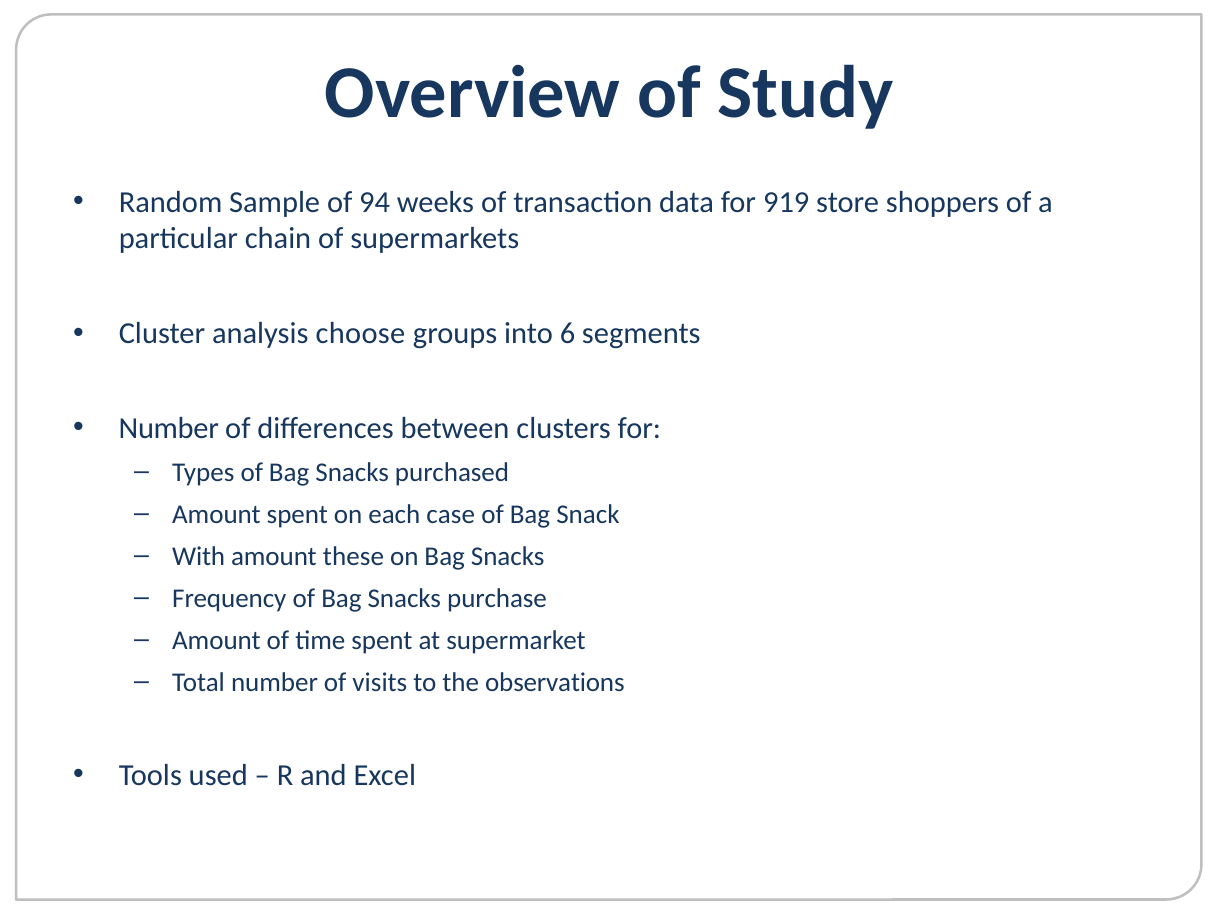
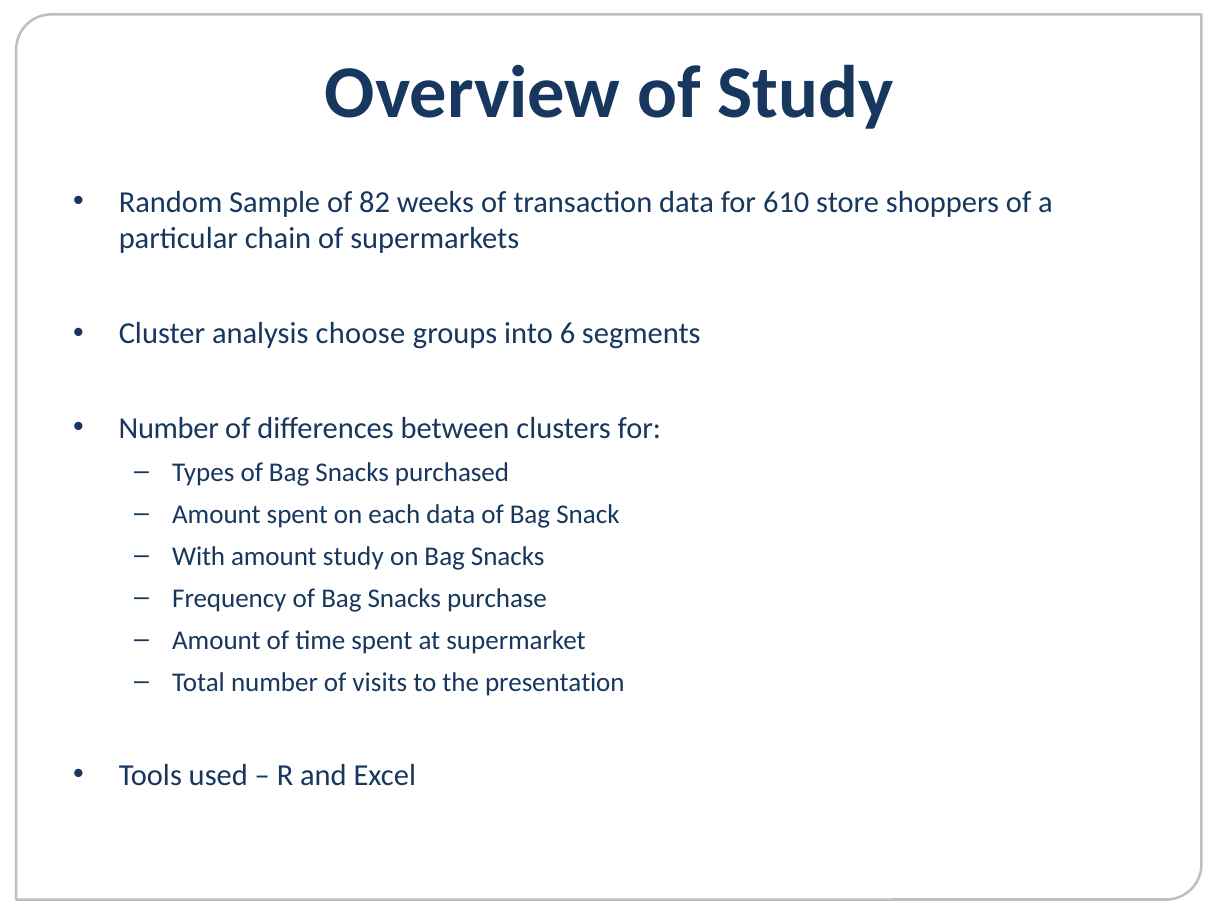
94: 94 -> 82 (375, 202)
919: 919 -> 610 (786, 202)
each case: case -> data (451, 514)
amount these: these -> study (353, 556)
observations: observations -> presentation (555, 682)
